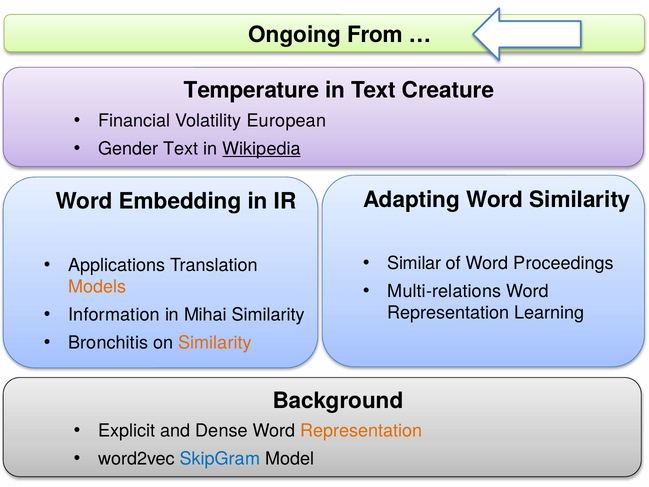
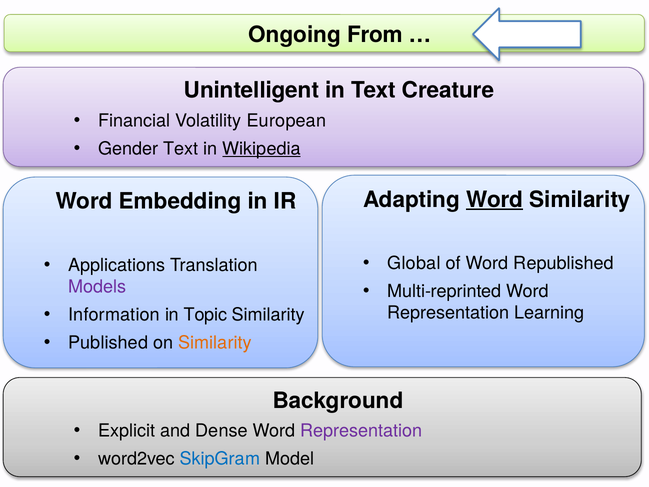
Temperature: Temperature -> Unintelligent (251, 90)
Word underline: none -> present (495, 200)
Similar: Similar -> Global (414, 263)
Proceedings: Proceedings -> Republished (564, 263)
Models colour: orange -> purple (97, 287)
Multi-relations: Multi-relations -> Multi-reprinted (444, 291)
Mihai: Mihai -> Topic (205, 315)
Bronchitis: Bronchitis -> Published (108, 343)
Representation colour: orange -> purple (361, 431)
